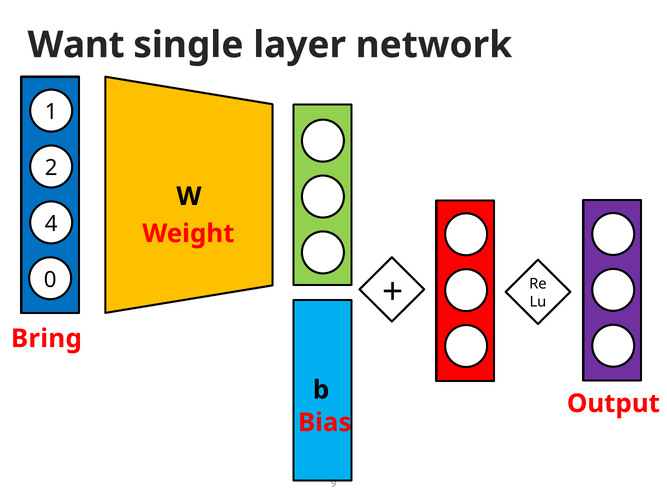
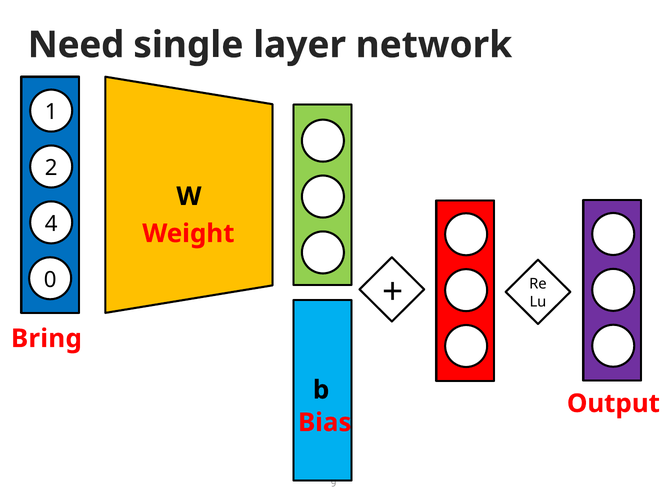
Want: Want -> Need (76, 45)
